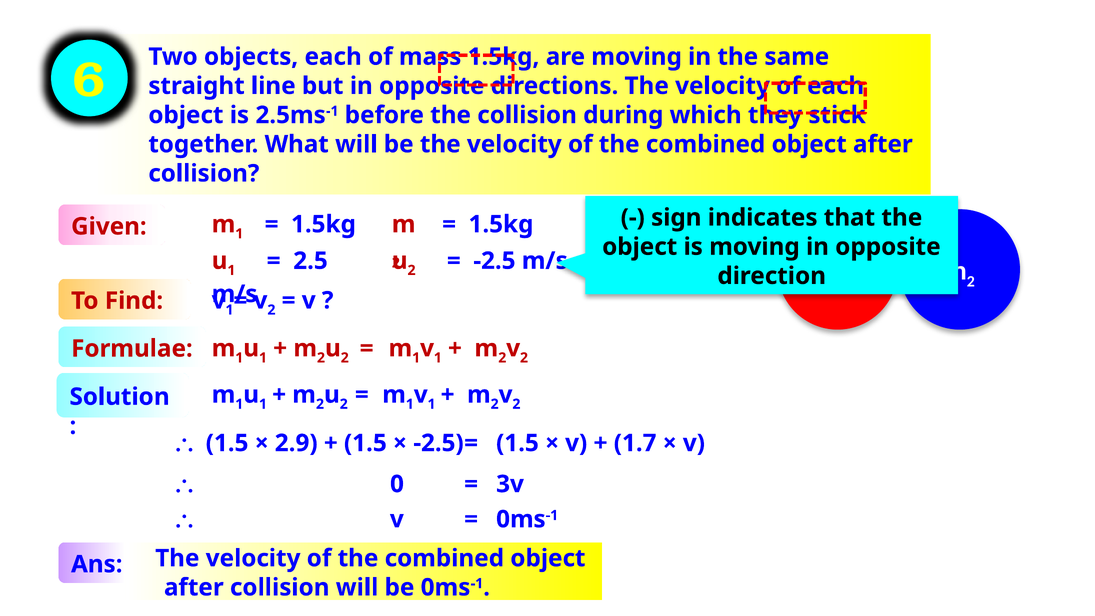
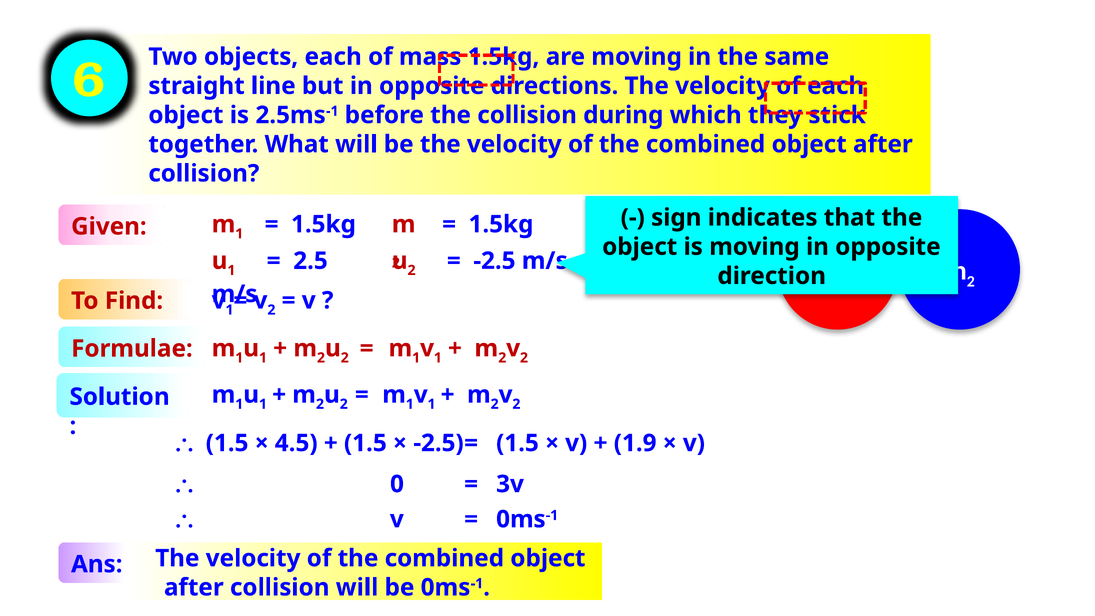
1.7: 1.7 -> 1.9 (635, 443)
2.9: 2.9 -> 4.5 (296, 443)
